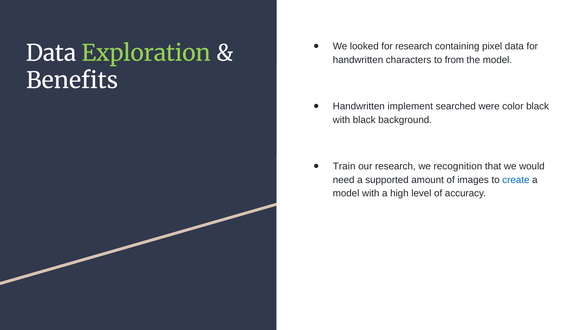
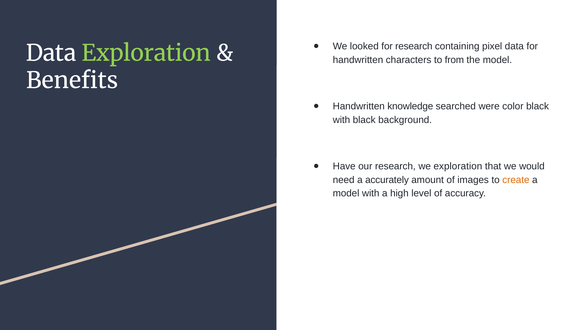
implement: implement -> knowledge (410, 106)
Train: Train -> Have (344, 166)
we recognition: recognition -> exploration (458, 166)
supported: supported -> accurately (387, 180)
create colour: blue -> orange (516, 180)
